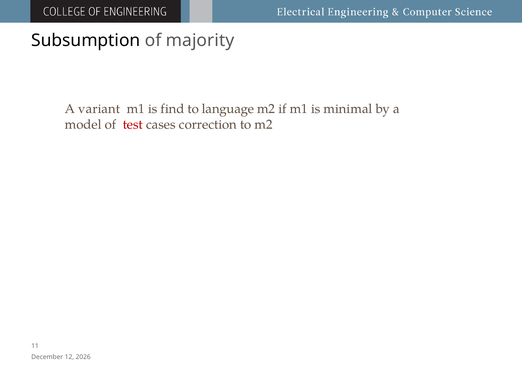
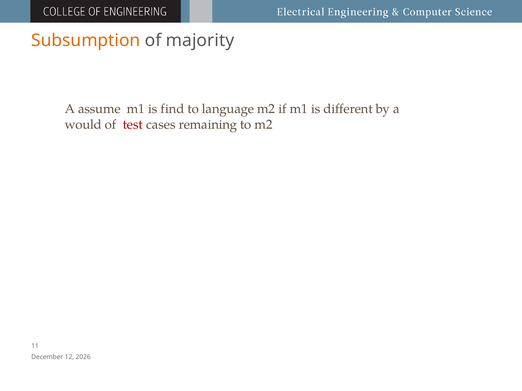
Subsumption colour: black -> orange (86, 40)
variant: variant -> assume (99, 109)
minimal: minimal -> different (348, 109)
model: model -> would (83, 125)
correction: correction -> remaining (208, 125)
